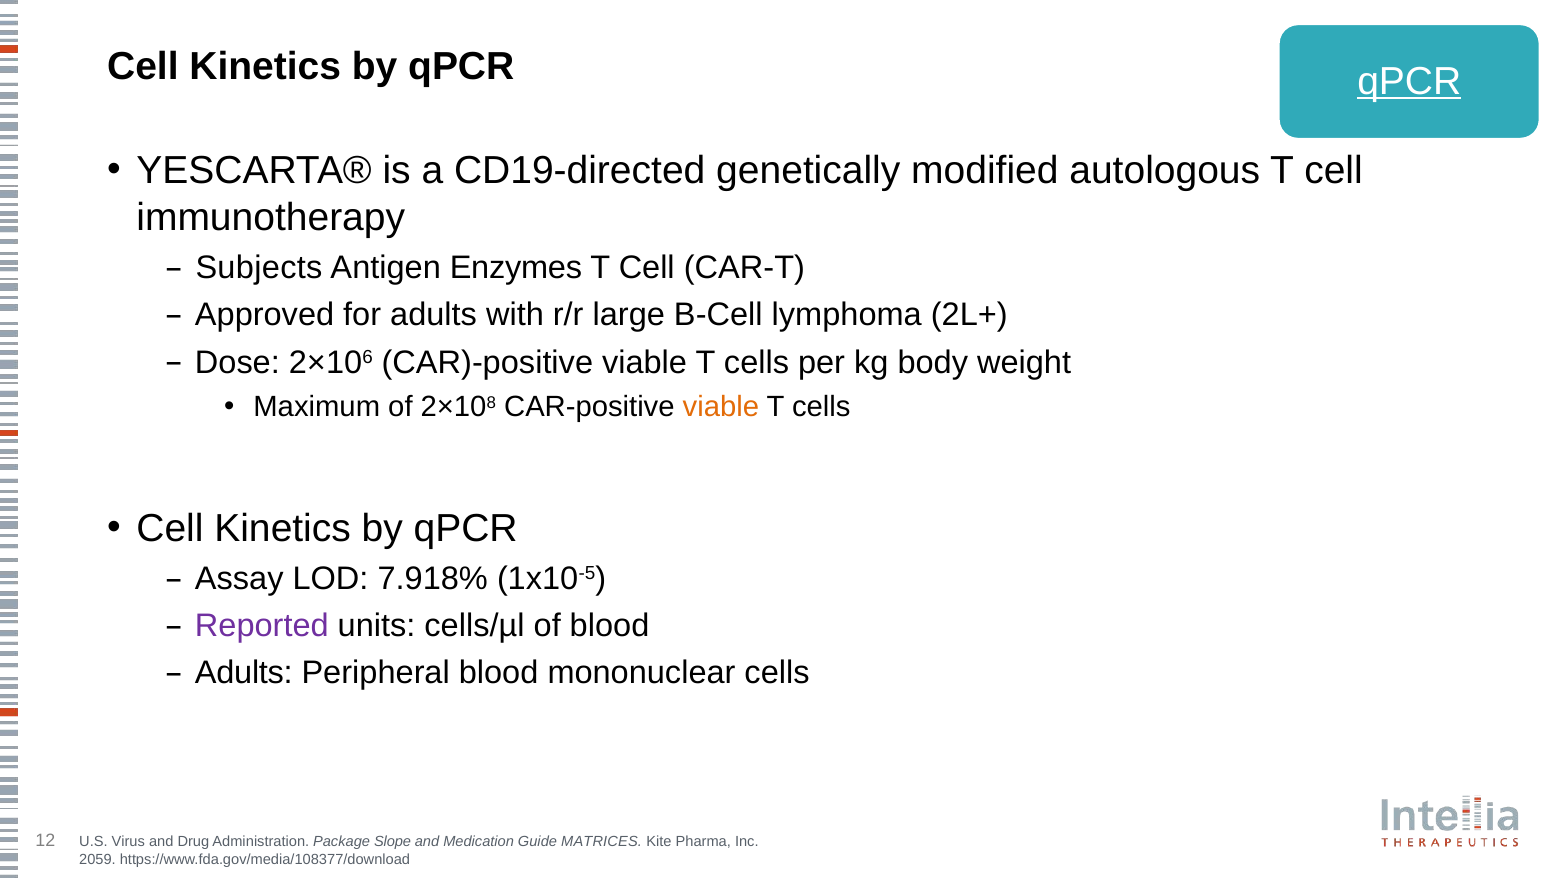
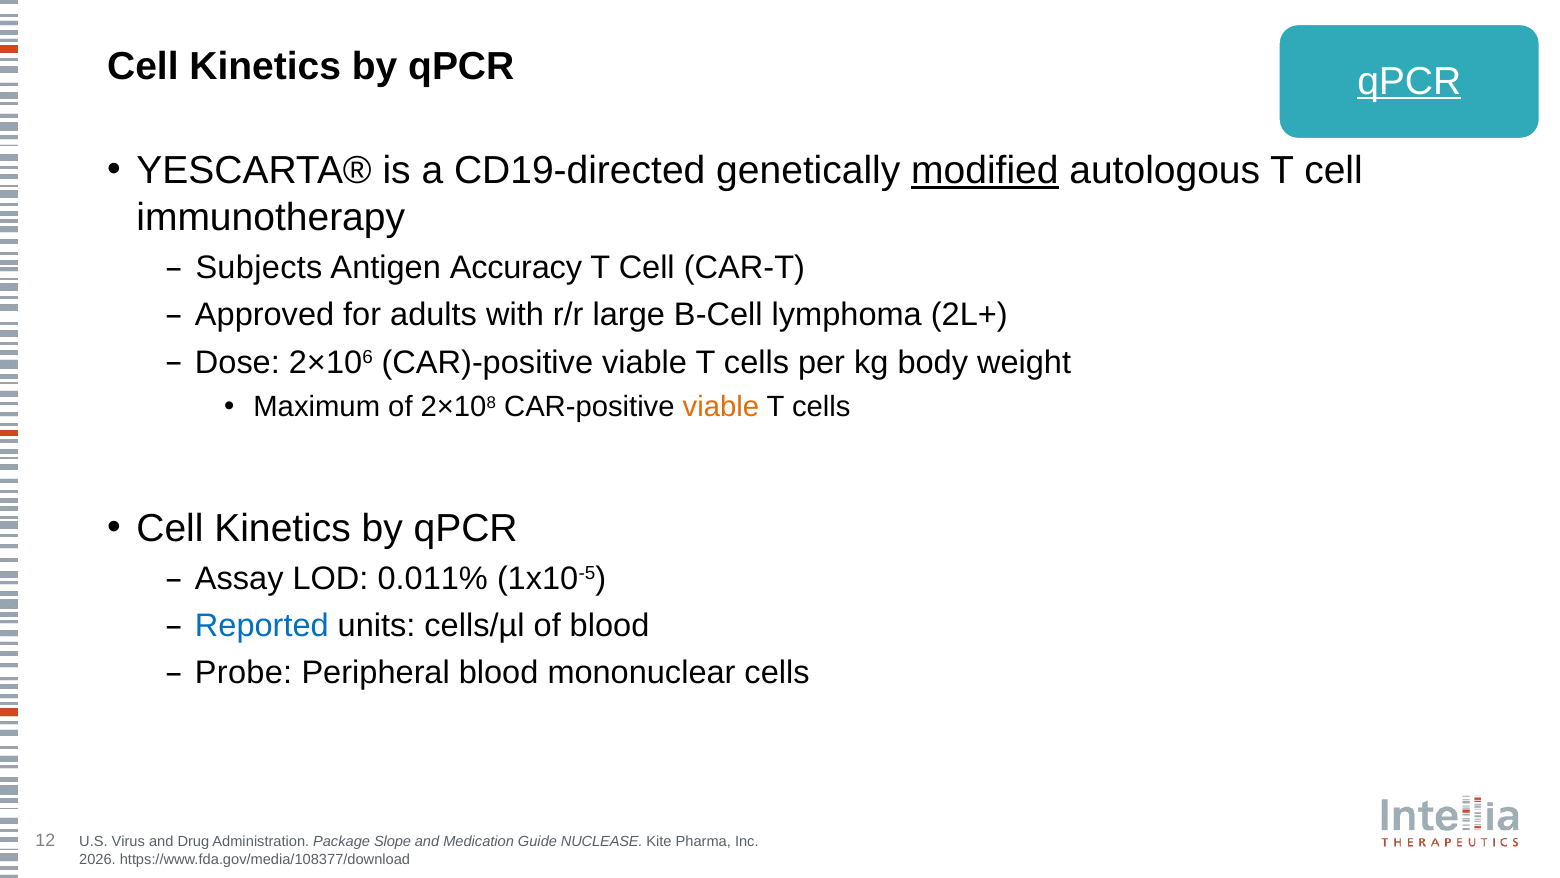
modified underline: none -> present (985, 170)
Enzymes: Enzymes -> Accuracy (516, 268)
7.918%: 7.918% -> 0.011% (433, 579)
Reported colour: purple -> blue (262, 626)
Adults: Adults -> Probe (244, 673)
MATRICES: MATRICES -> NUCLEASE (602, 841)
2059: 2059 -> 2026 (97, 859)
